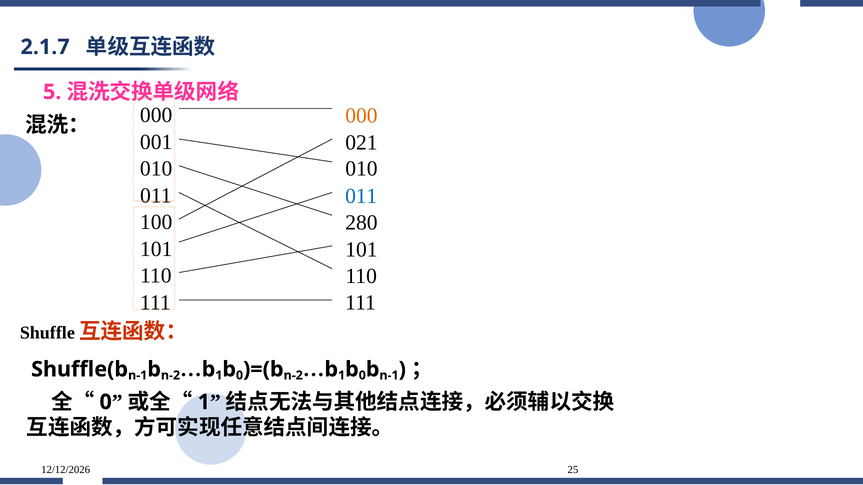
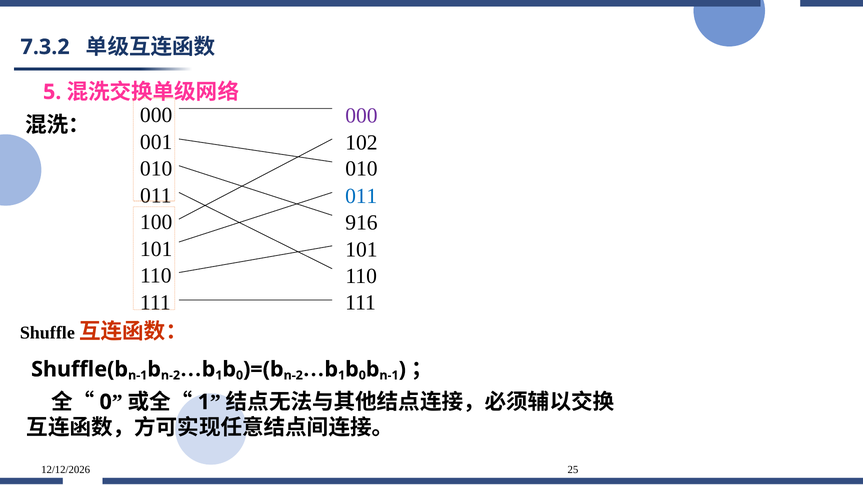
2.1.7: 2.1.7 -> 7.3.2 (45, 47)
000 colour: orange -> purple (361, 116)
021: 021 -> 102 (361, 143)
280: 280 -> 916 (361, 223)
